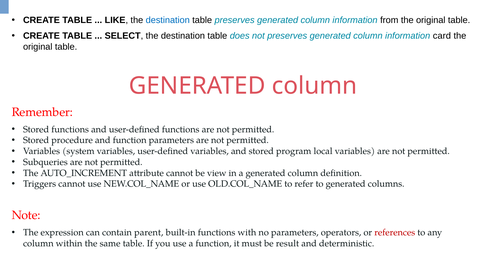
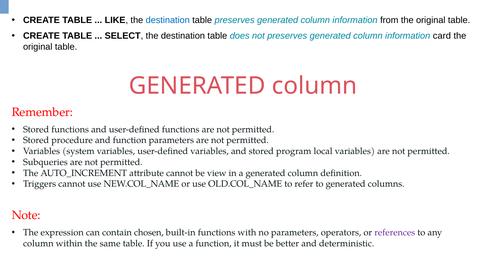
parent: parent -> chosen (149, 233)
references colour: red -> purple (395, 233)
result: result -> better (287, 244)
